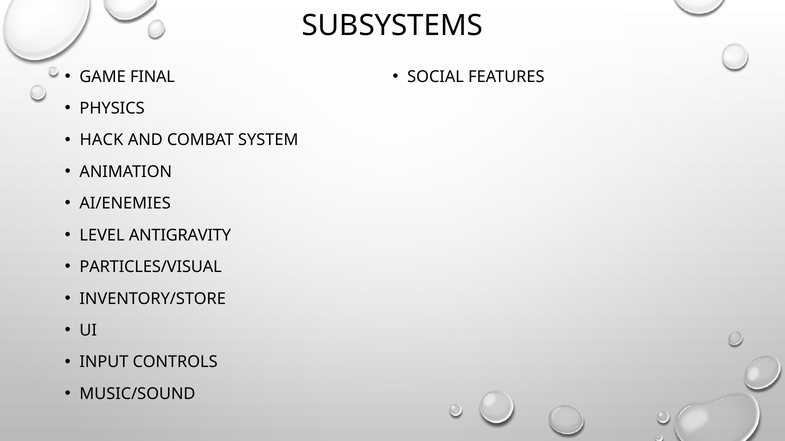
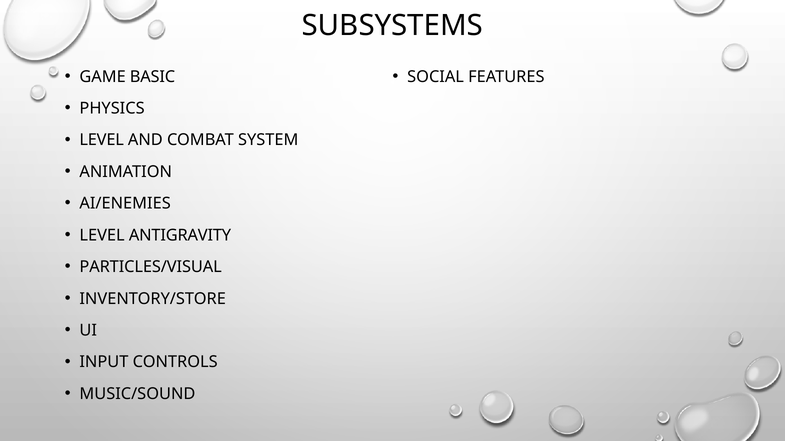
FINAL: FINAL -> BASIC (152, 77)
HACK: HACK -> LEVEL (102, 140)
